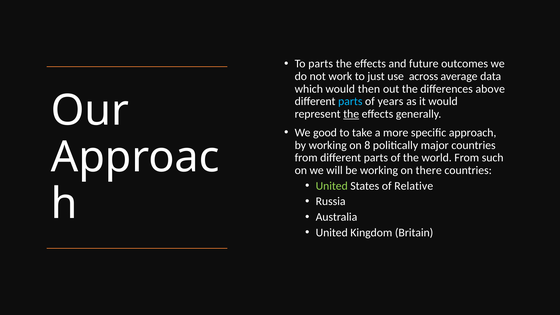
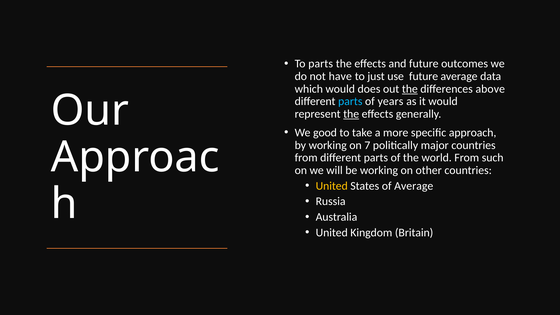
work: work -> have (340, 76)
use across: across -> future (424, 76)
then: then -> does (369, 89)
the underline: none -> present (410, 89)
8: 8 -> 7 (367, 145)
there: there -> other (429, 170)
United colour: light green -> yellow (332, 186)
of Relative: Relative -> Average (414, 186)
